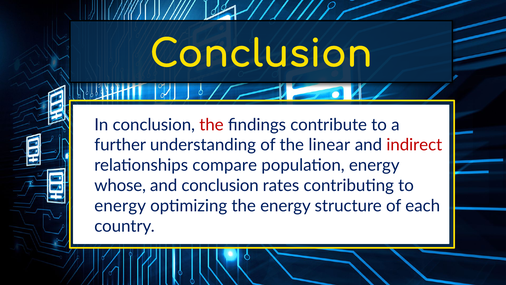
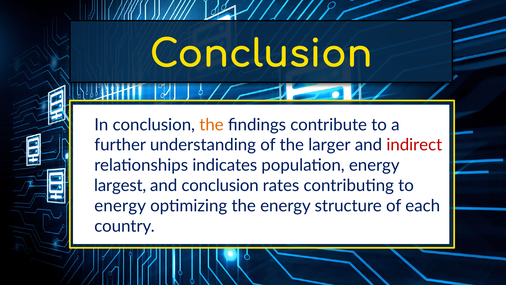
the colour: red -> orange (211, 125)
linear: linear -> larger (329, 145)
compare: compare -> indicates (225, 165)
whose: whose -> largest (120, 185)
